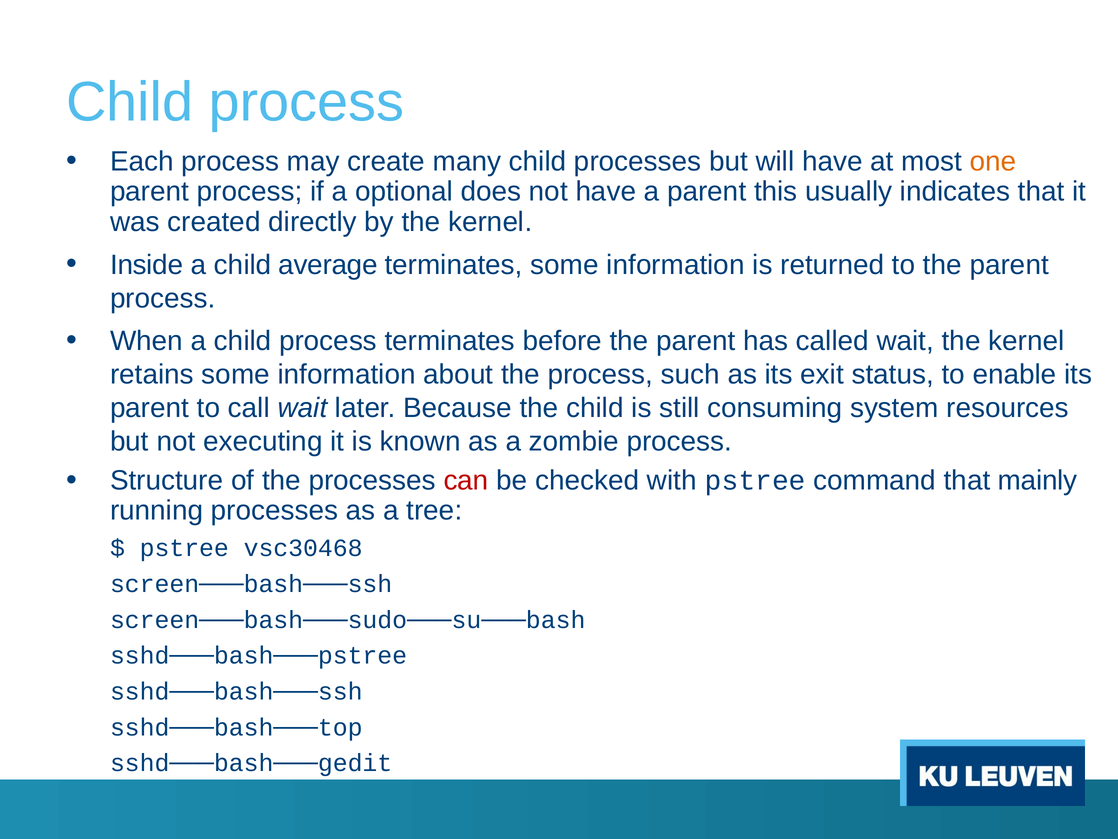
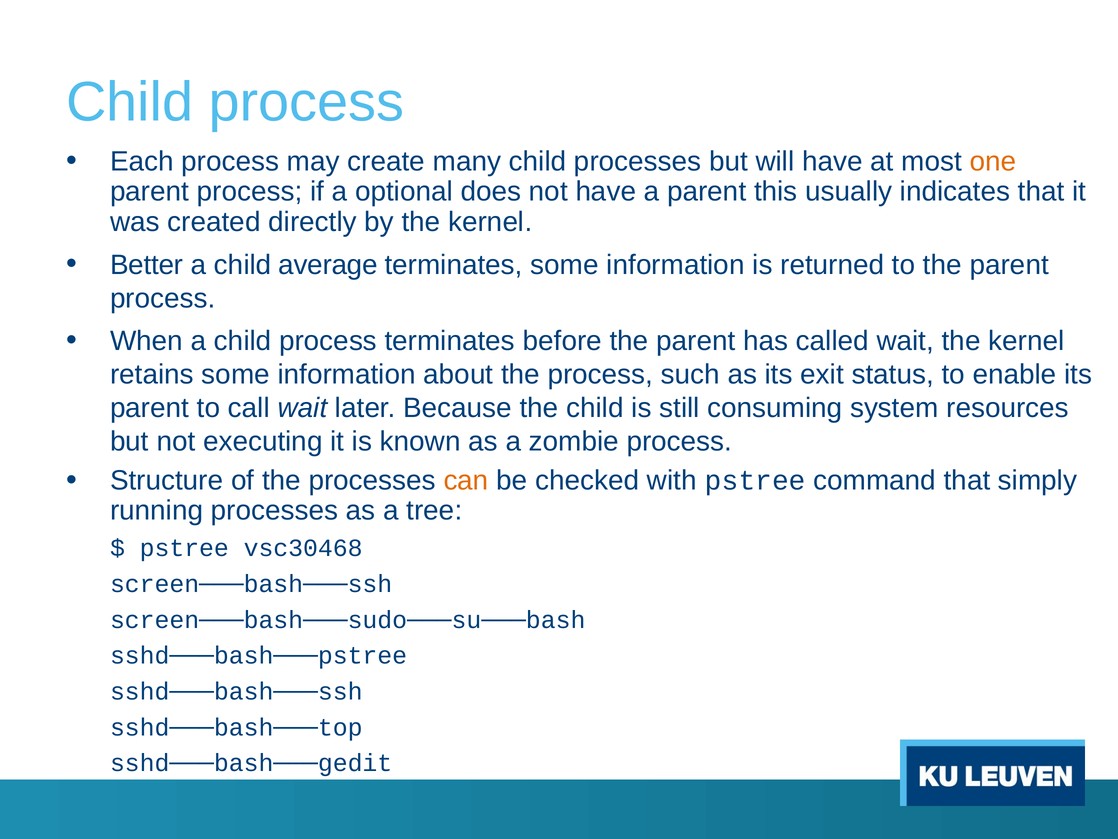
Inside: Inside -> Better (147, 265)
can colour: red -> orange (466, 480)
mainly: mainly -> simply (1038, 480)
